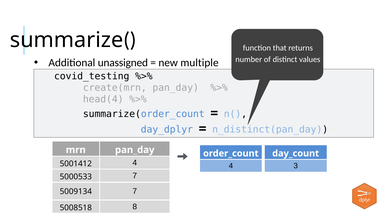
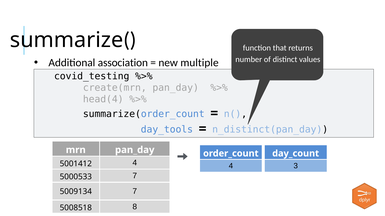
unassigned: unassigned -> association (123, 63)
day_dplyr: day_dplyr -> day_tools (167, 130)
